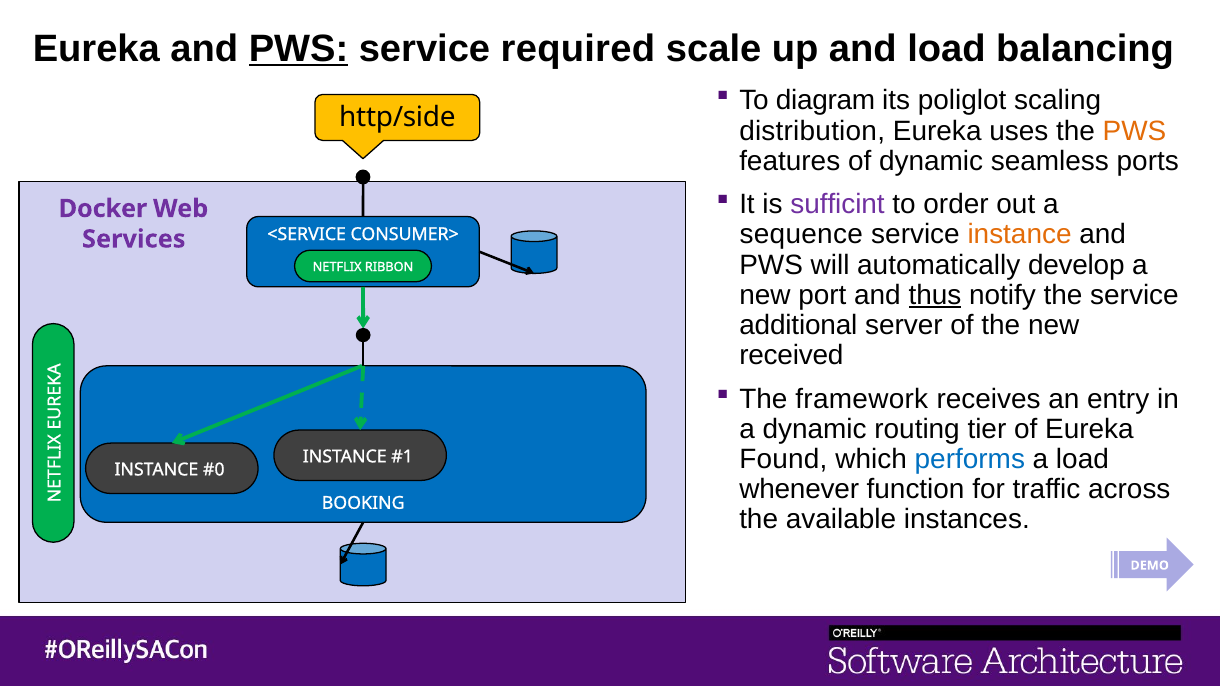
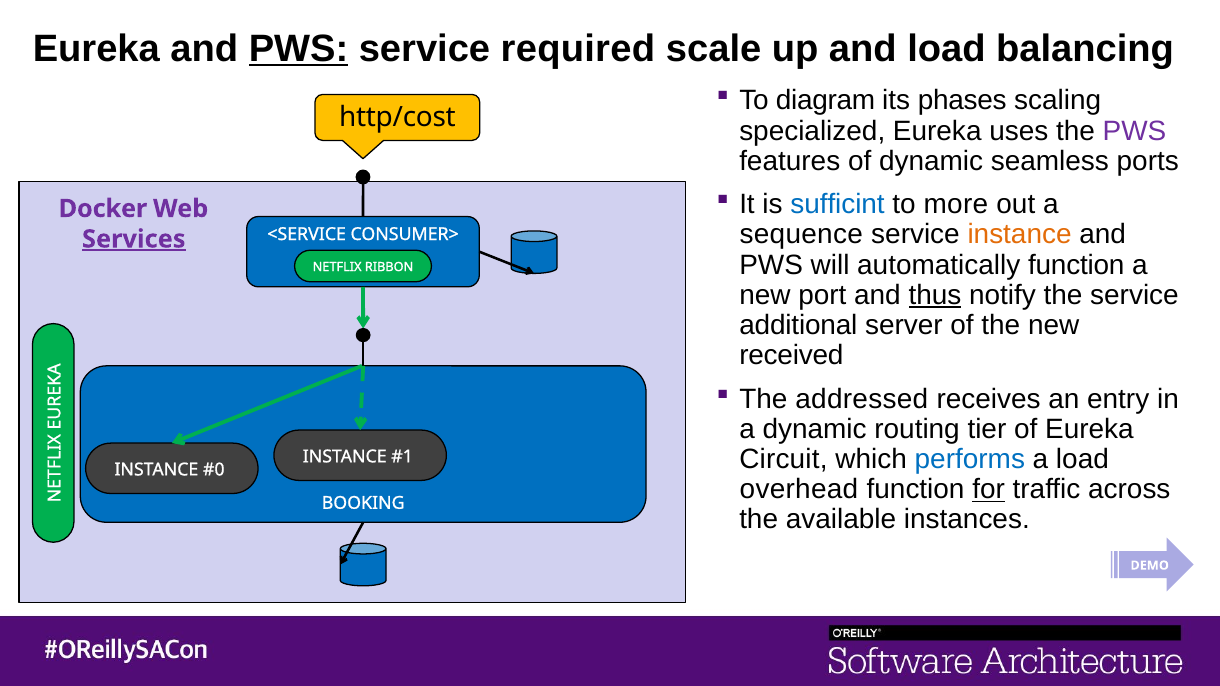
poliglot: poliglot -> phases (962, 101)
http/side: http/side -> http/cost (397, 118)
distribution: distribution -> specialized (812, 131)
PWS colour: orange -> purple (1134, 131)
sufficint colour: purple -> blue (838, 205)
order: order -> more (956, 205)
Services underline: none -> present (134, 239)
automatically develop: develop -> function (1076, 265)
framework: framework -> addressed (862, 399)
Found: Found -> Circuit (783, 459)
whenever: whenever -> overhead (799, 490)
for underline: none -> present (989, 490)
